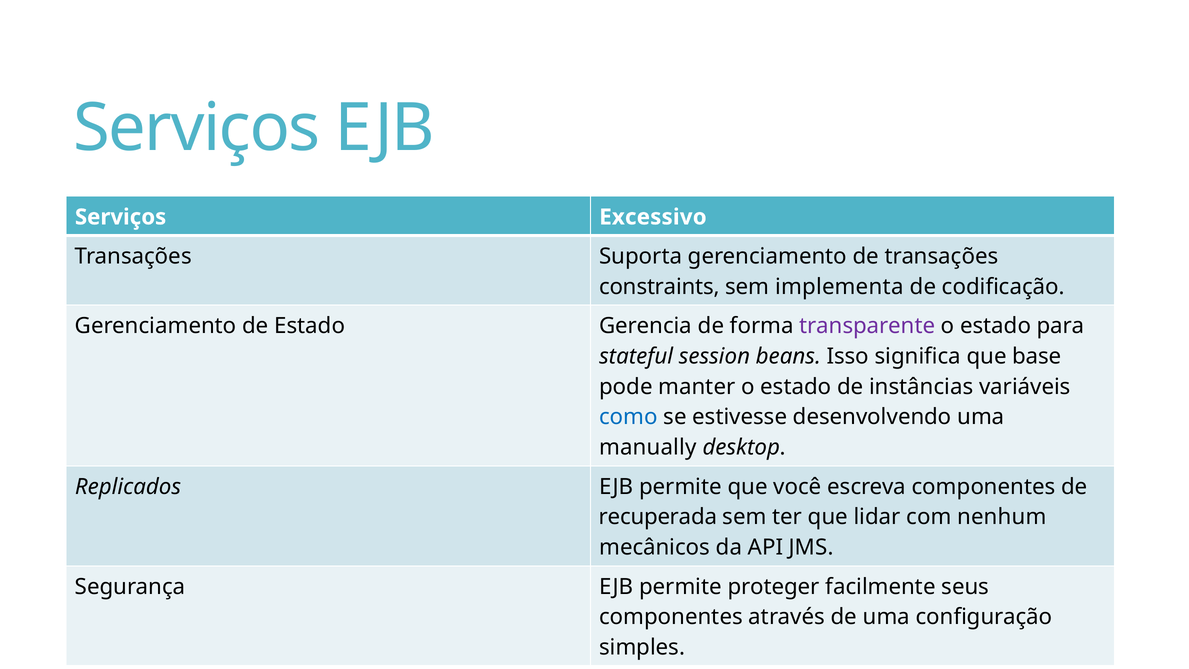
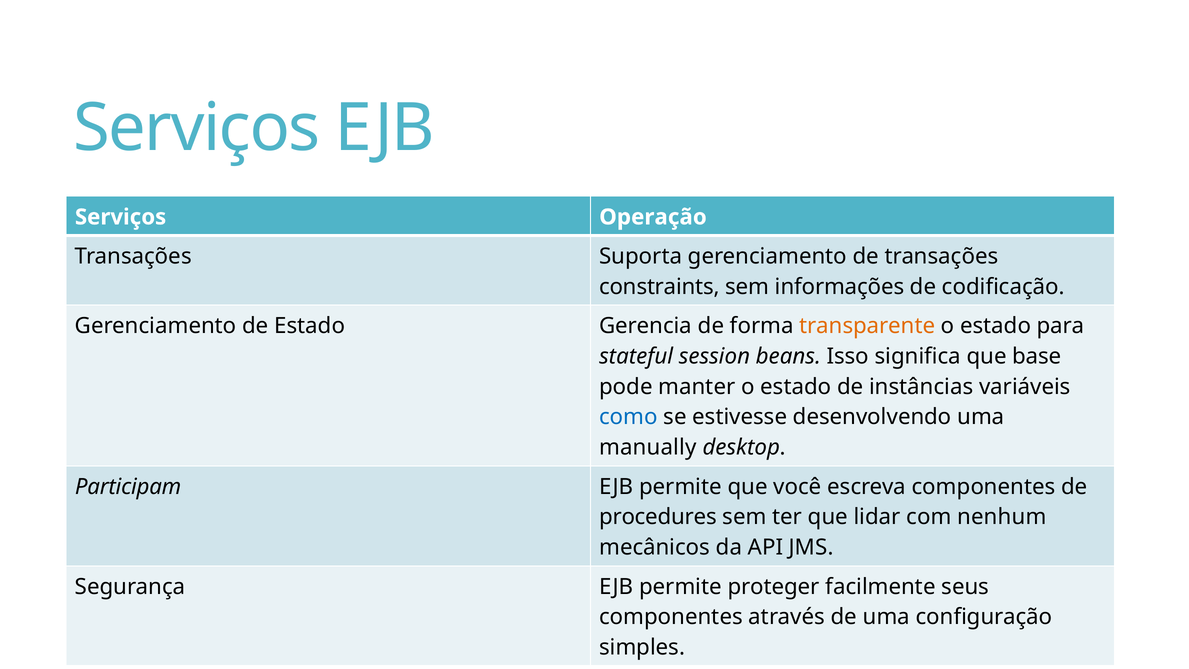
Excessivo: Excessivo -> Operação (653, 217)
implementa: implementa -> informações (840, 287)
transparente colour: purple -> orange (867, 326)
Replicados: Replicados -> Participam (128, 487)
recuperada: recuperada -> procedures (658, 517)
